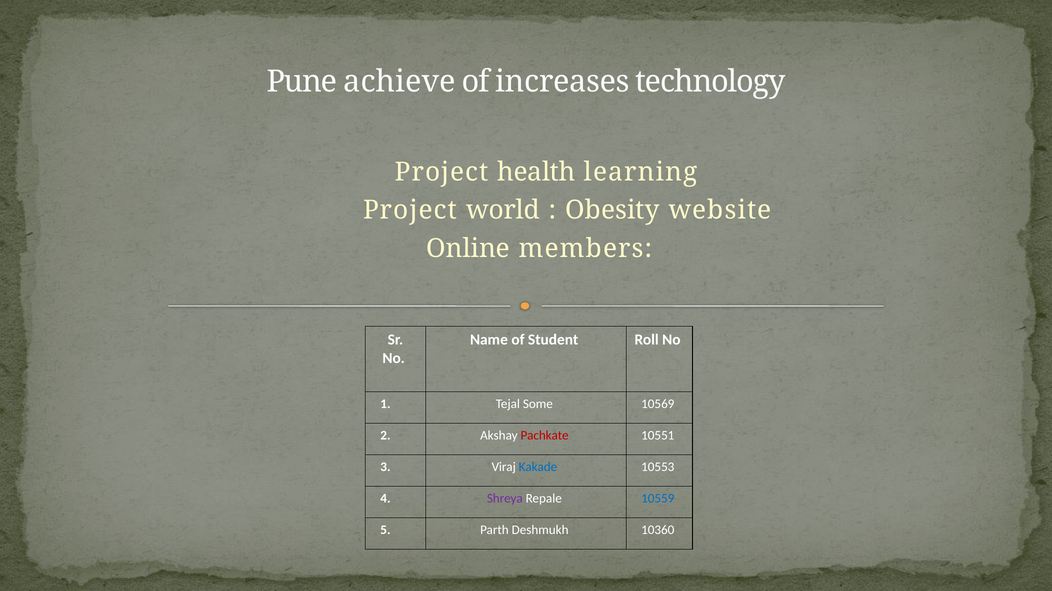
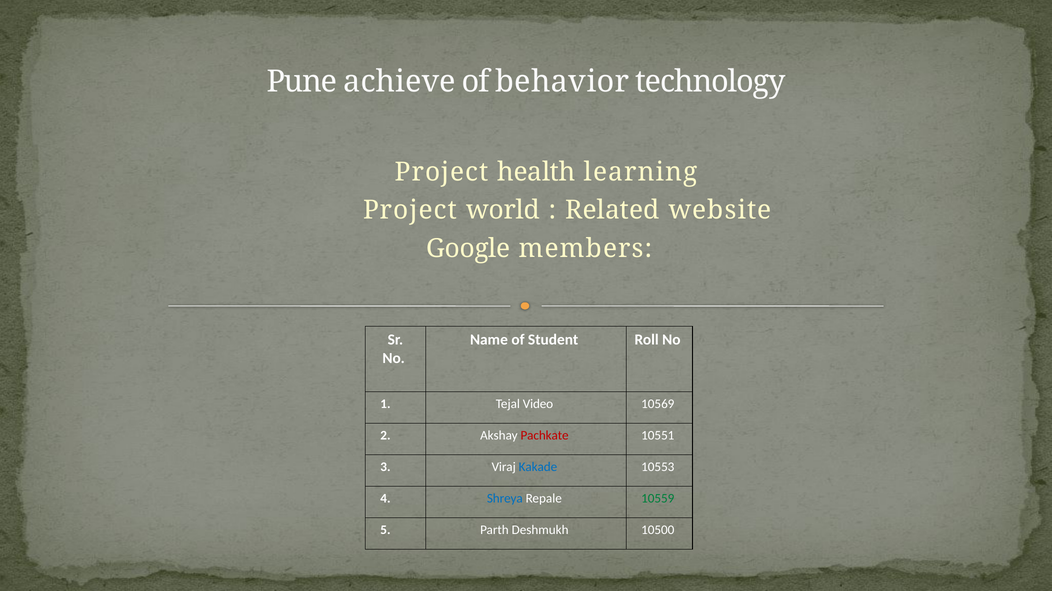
increases: increases -> behavior (562, 82)
Obesity: Obesity -> Related (612, 211)
Online: Online -> Google (468, 249)
Some: Some -> Video (538, 404)
Shreya colour: purple -> blue (505, 499)
10559 colour: blue -> green (658, 499)
10360: 10360 -> 10500 (658, 531)
